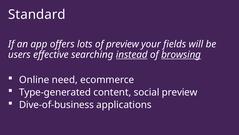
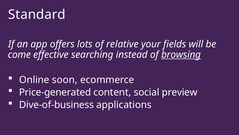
of preview: preview -> relative (122, 44)
users: users -> come (19, 54)
instead underline: present -> none (132, 54)
need: need -> soon (65, 79)
Type-generated: Type-generated -> Price-generated (55, 92)
